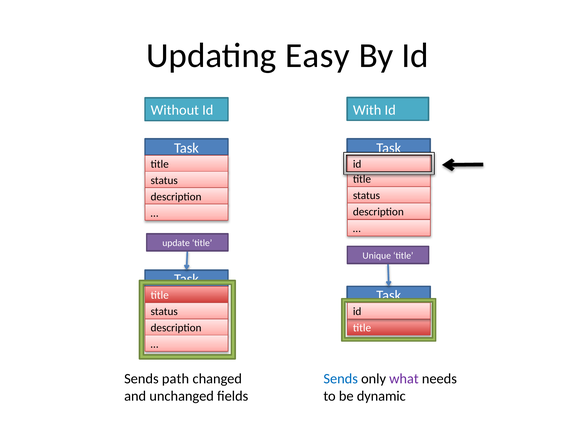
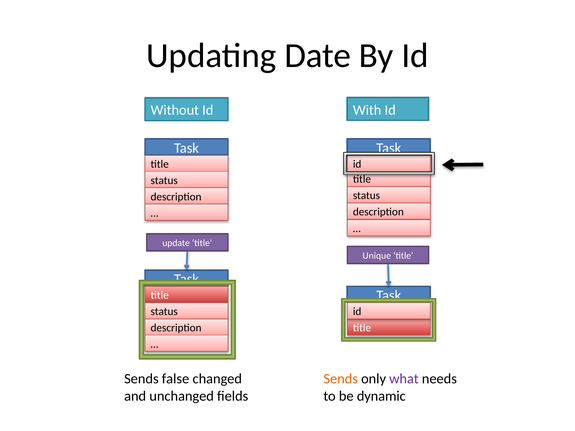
Easy: Easy -> Date (318, 56)
path: path -> false (176, 379)
Sends colour: blue -> orange (341, 379)
